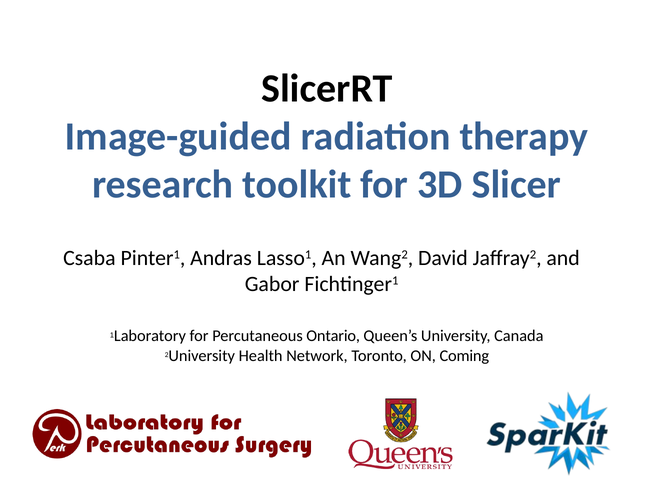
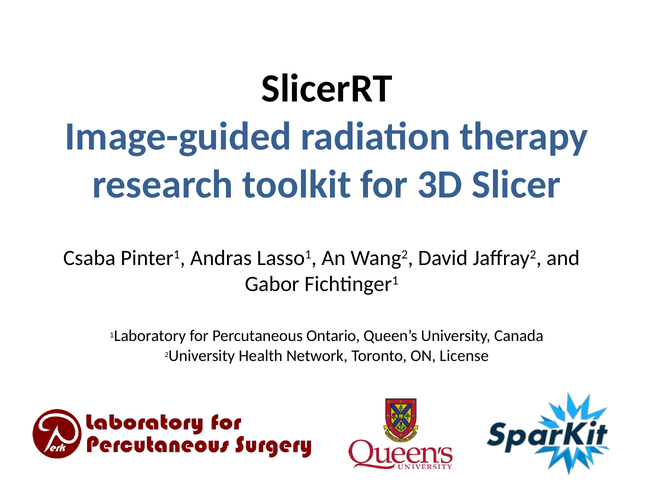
Coming: Coming -> License (464, 355)
